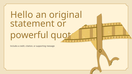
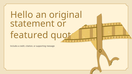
powerful: powerful -> featured (29, 35)
